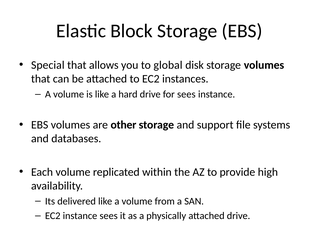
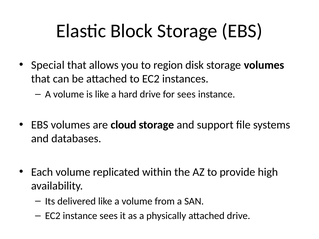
global: global -> region (168, 65)
other: other -> cloud (123, 125)
